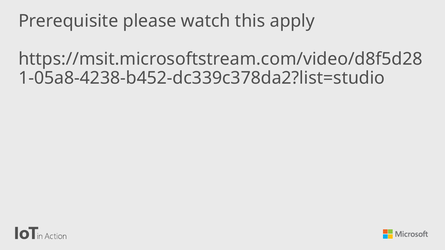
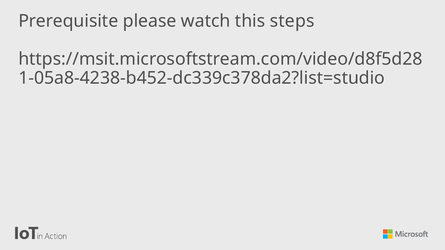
apply: apply -> steps (292, 21)
